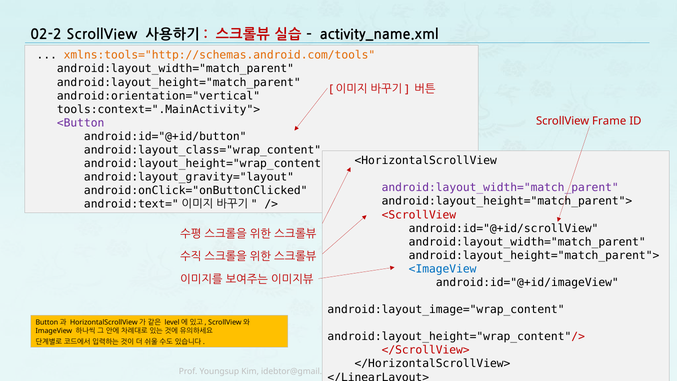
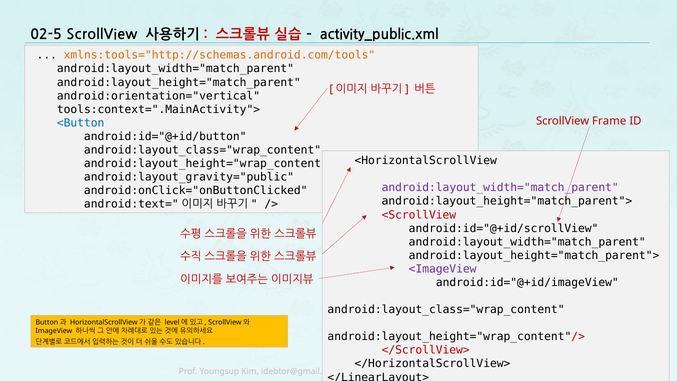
02-2: 02-2 -> 02-5 (46, 35)
activity_name.xml: activity_name.xml -> activity_public.xml (379, 35)
<Button colour: purple -> blue (81, 123)
android:layout_gravity="layout: android:layout_gravity="layout -> android:layout_gravity="public (189, 177)
<ImageView colour: blue -> purple (443, 269)
android:layout_image="wrap_content: android:layout_image="wrap_content -> android:layout_class="wrap_content (446, 309)
